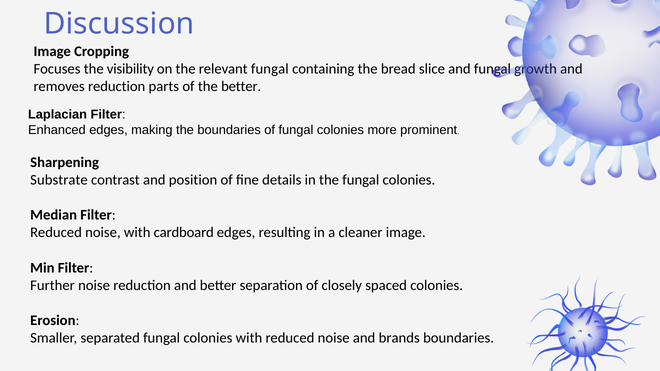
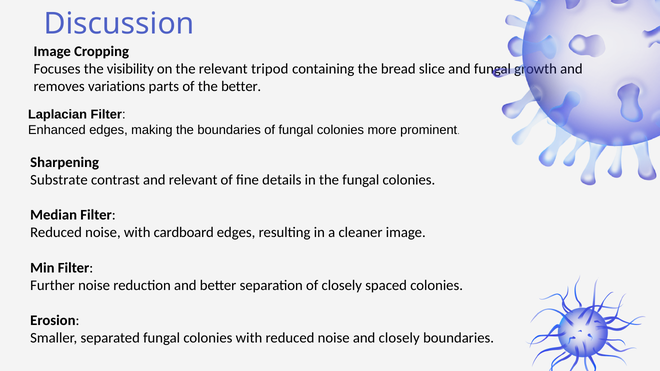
relevant fungal: fungal -> tripod (270, 69)
removes reduction: reduction -> variations (117, 87)
and position: position -> relevant (193, 180)
and brands: brands -> closely (399, 338)
